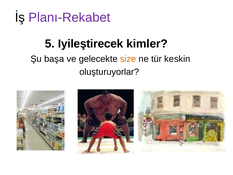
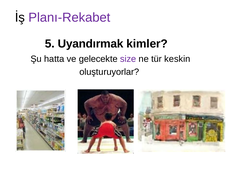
Iyileştirecek: Iyileştirecek -> Uyandırmak (91, 44)
başa: başa -> hatta (54, 59)
size colour: orange -> purple (128, 59)
